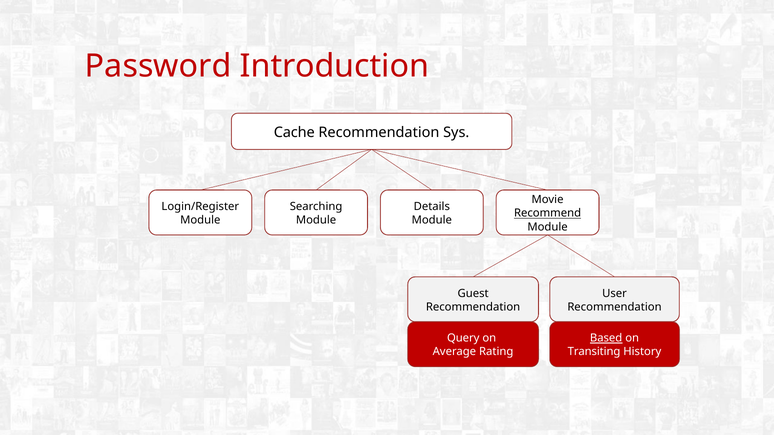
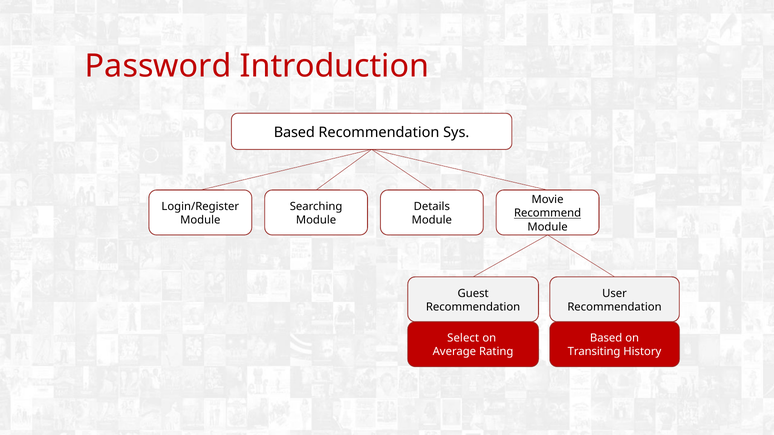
Cache: Cache -> Based (294, 132)
Query: Query -> Select (463, 339)
Based underline: present -> none (606, 339)
